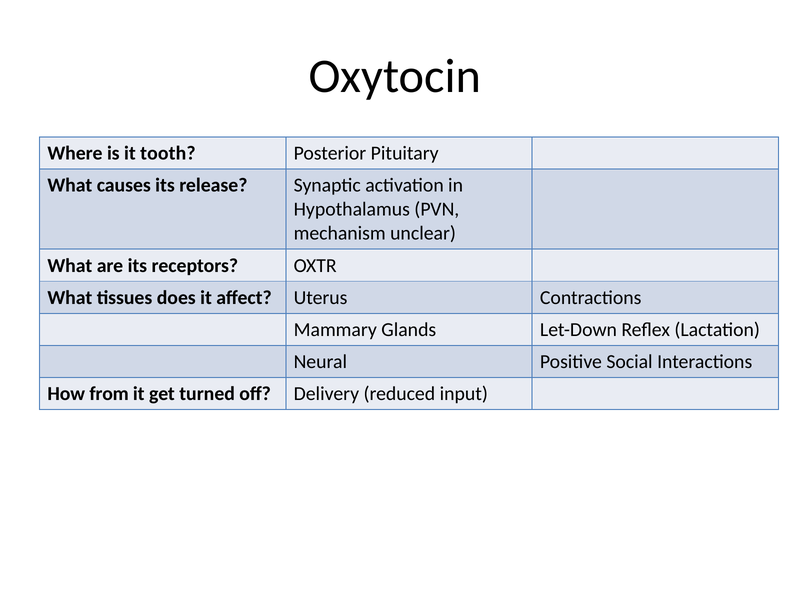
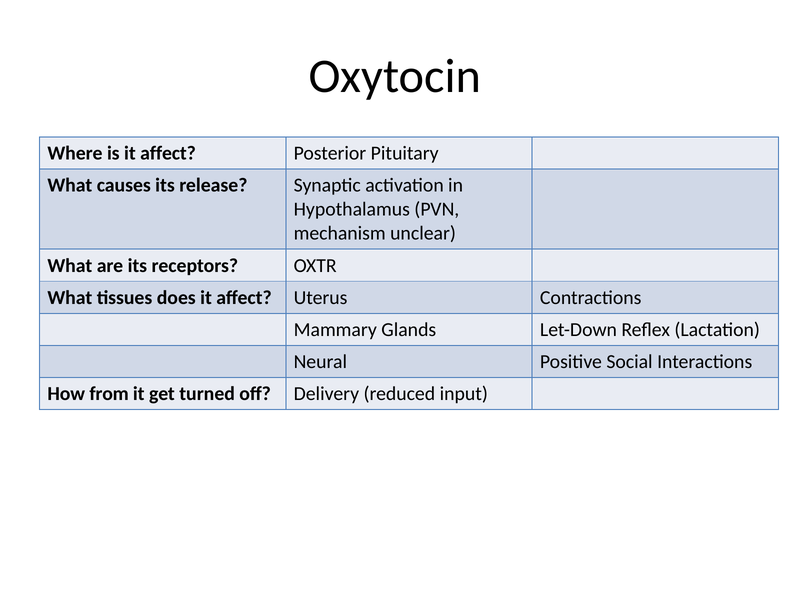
is it tooth: tooth -> affect (168, 153)
